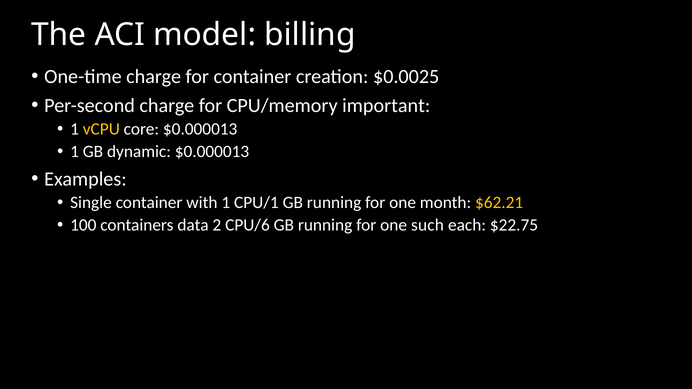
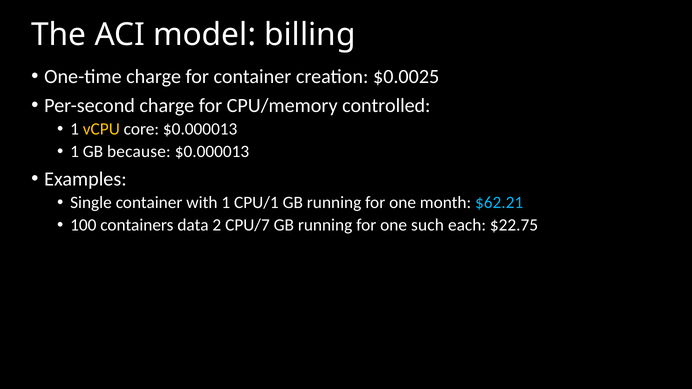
important: important -> controlled (386, 105)
dynamic: dynamic -> because (139, 152)
$62.21 colour: yellow -> light blue (499, 203)
CPU/6: CPU/6 -> CPU/7 (247, 225)
